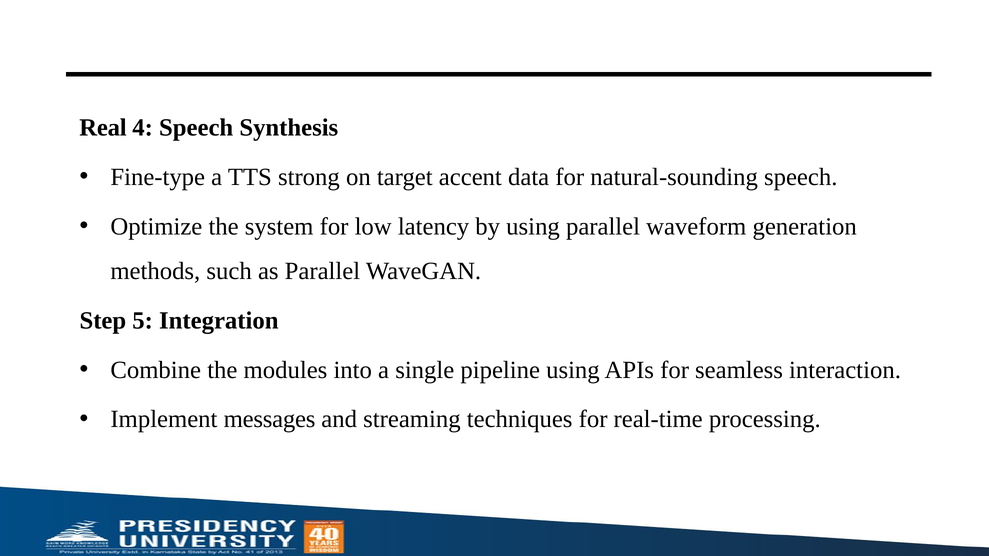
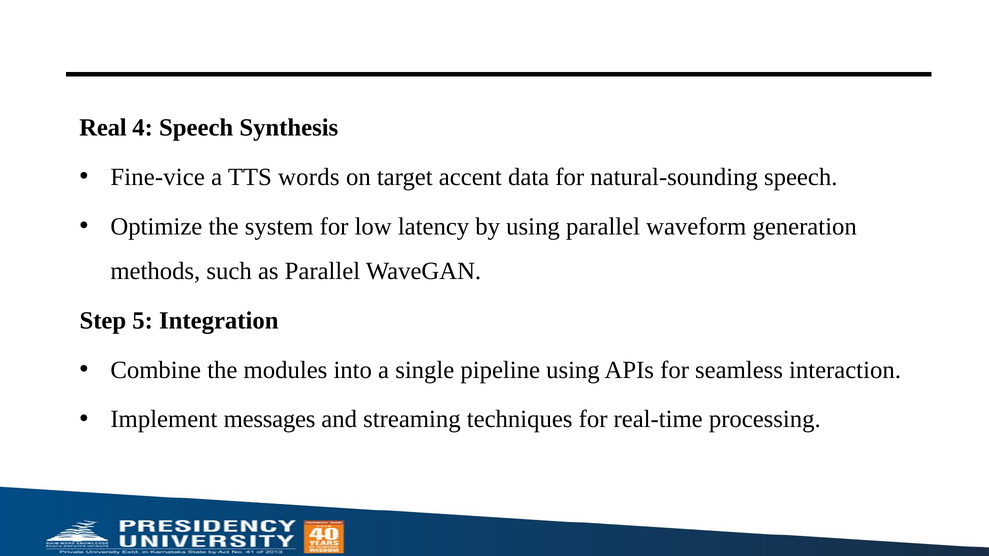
Fine-type: Fine-type -> Fine-vice (158, 177)
strong: strong -> words (309, 177)
